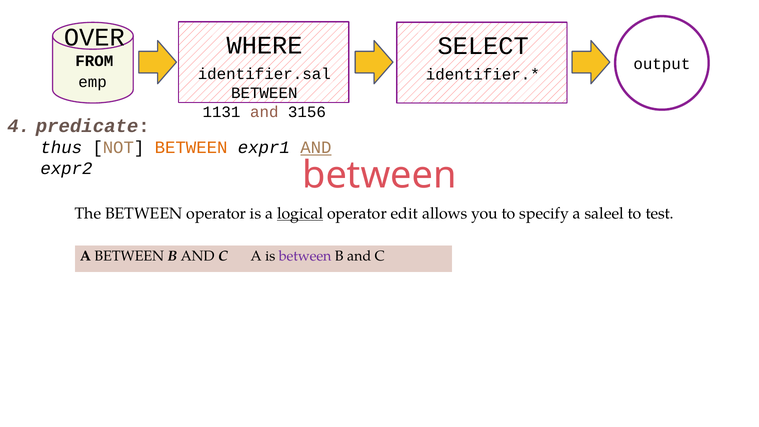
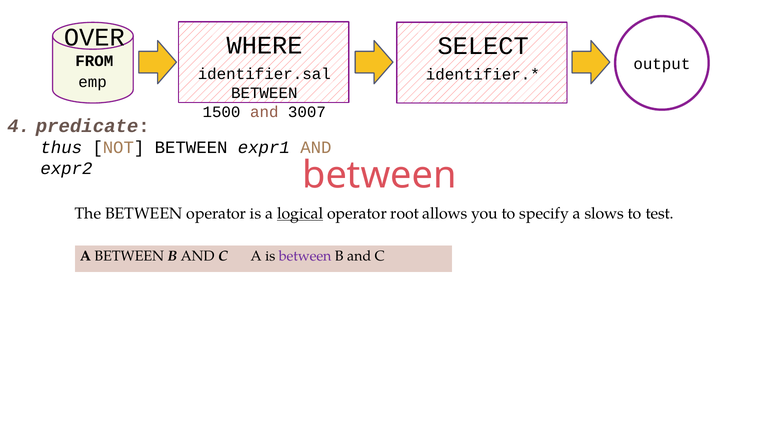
1131: 1131 -> 1500 (221, 112)
3156: 3156 -> 3007 (307, 112)
BETWEEN colour: orange -> black (191, 148)
AND underline: present -> none (316, 148)
edit: edit -> root (405, 213)
saleel: saleel -> slows (604, 213)
